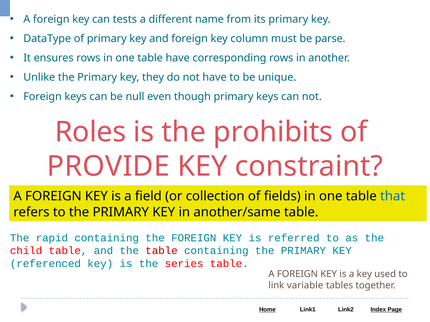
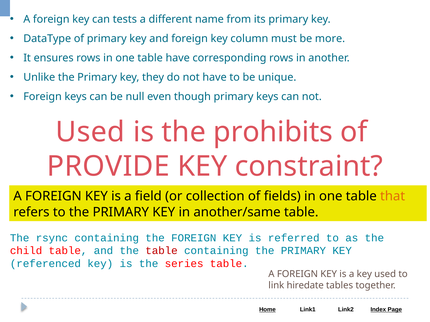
parse: parse -> more (330, 39)
Roles: Roles -> Used (90, 132)
that colour: blue -> orange (393, 197)
rapid: rapid -> rsync (52, 238)
variable: variable -> hiredate (305, 286)
